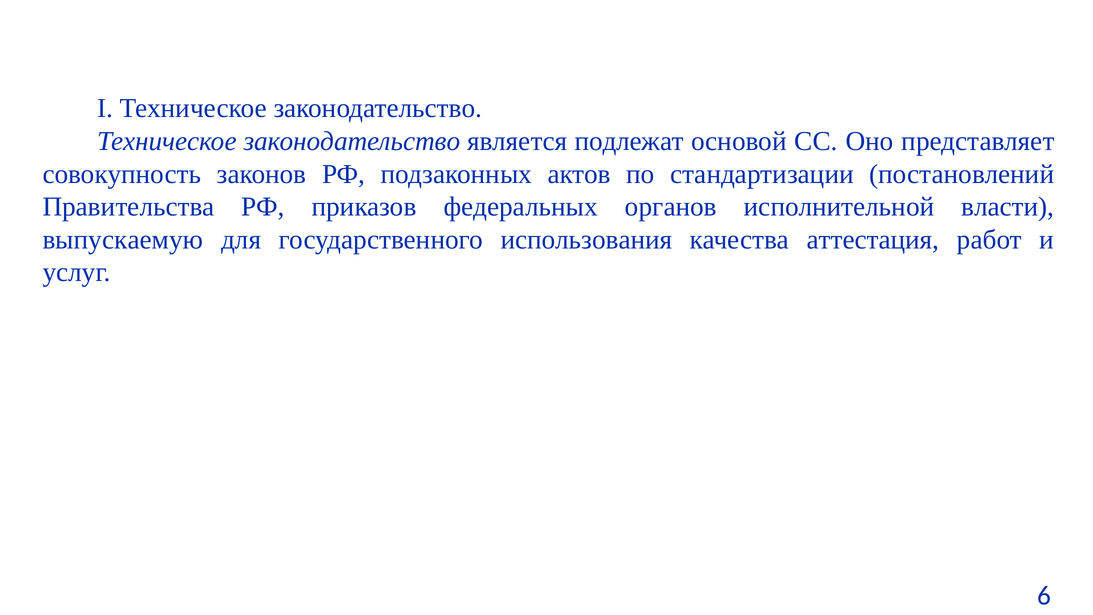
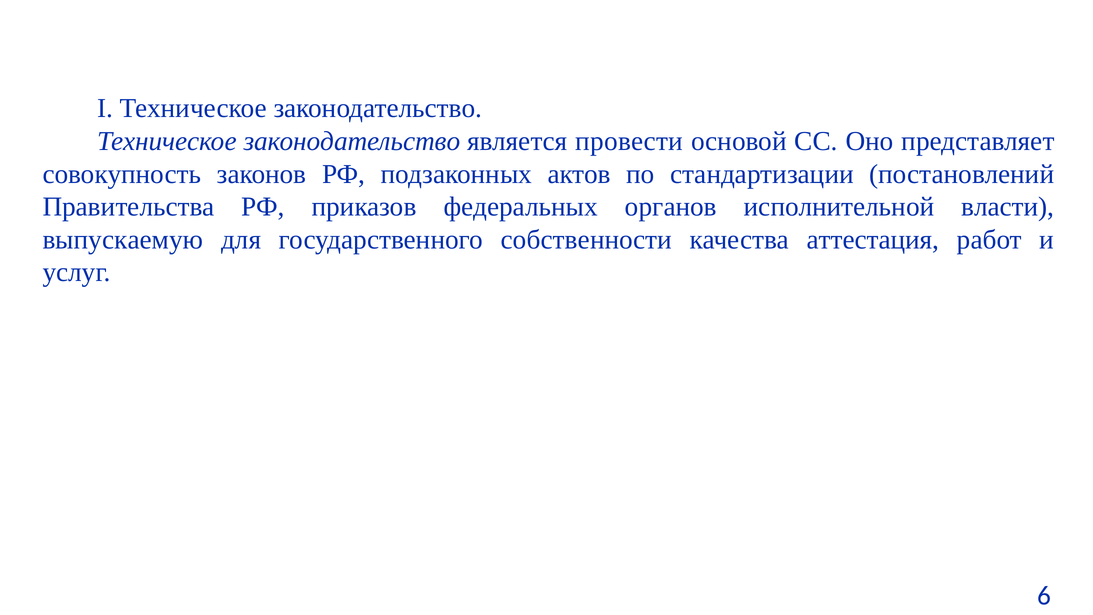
подлежат: подлежат -> провести (629, 141)
использования: использования -> собственности (586, 240)
